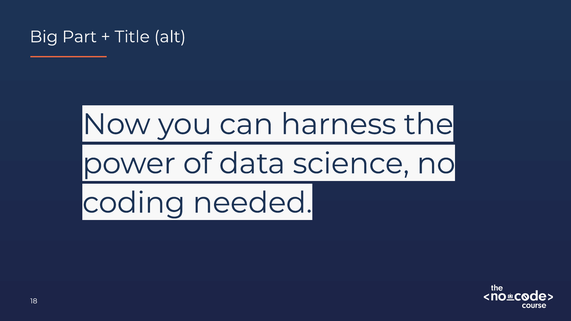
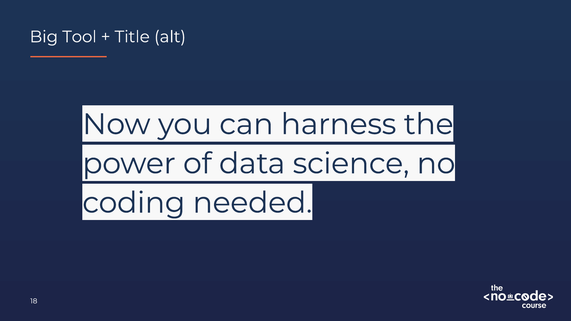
Part: Part -> Tool (79, 37)
